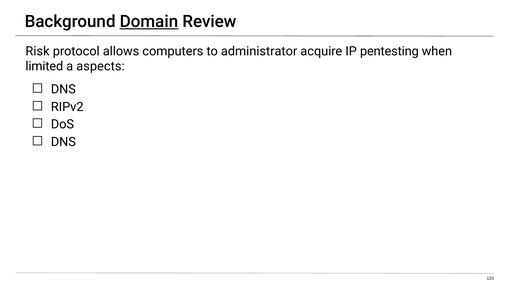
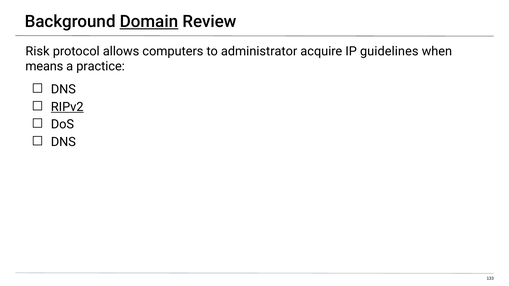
pentesting: pentesting -> guidelines (389, 51)
limited: limited -> means (44, 67)
aspects: aspects -> practice (101, 67)
RIPv2 underline: none -> present (67, 107)
